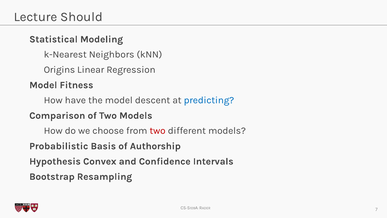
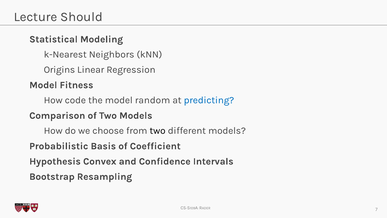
have: have -> code (75, 100)
descent: descent -> random (153, 100)
two colour: red -> black (158, 131)
Authorship: Authorship -> Coefficient (155, 146)
